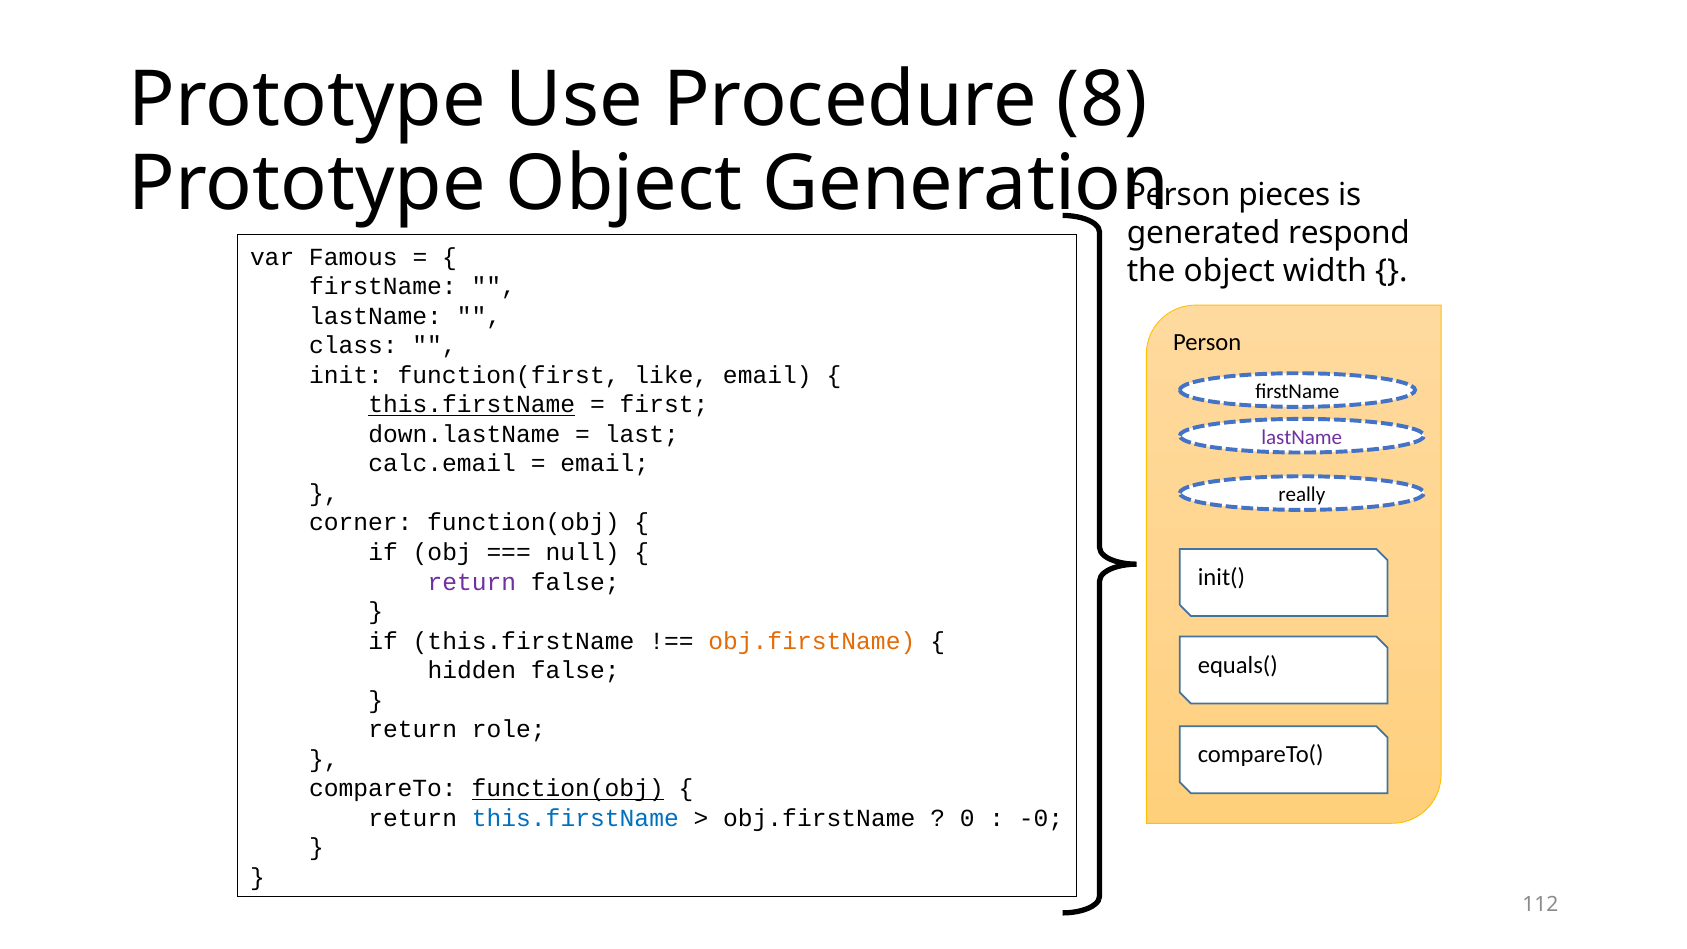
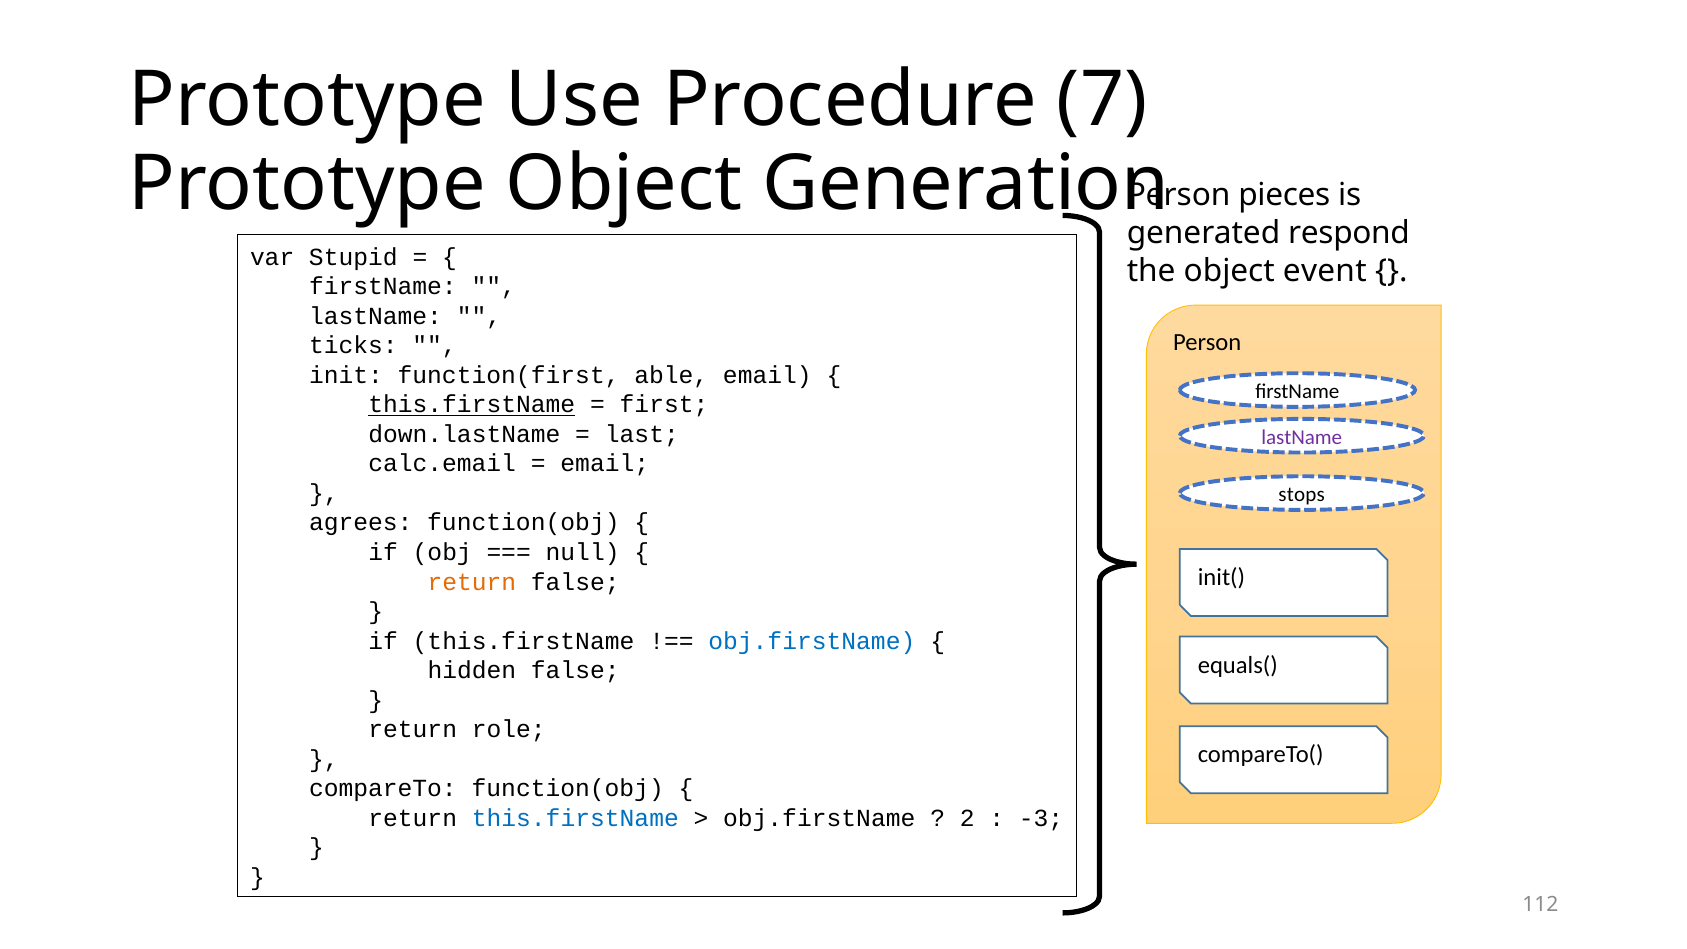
8: 8 -> 7 (1102, 100)
Famous: Famous -> Stupid (353, 257)
width: width -> event (1325, 271)
class: class -> ticks (353, 346)
like: like -> able (671, 375)
really: really -> stops (1302, 494)
corner: corner -> agrees (361, 523)
return colour: purple -> orange (472, 582)
obj.firstName colour: orange -> blue (812, 641)
function(obj underline: present -> none (568, 789)
0: 0 -> 2 (967, 818)
-0: -0 -> -3 (1041, 818)
